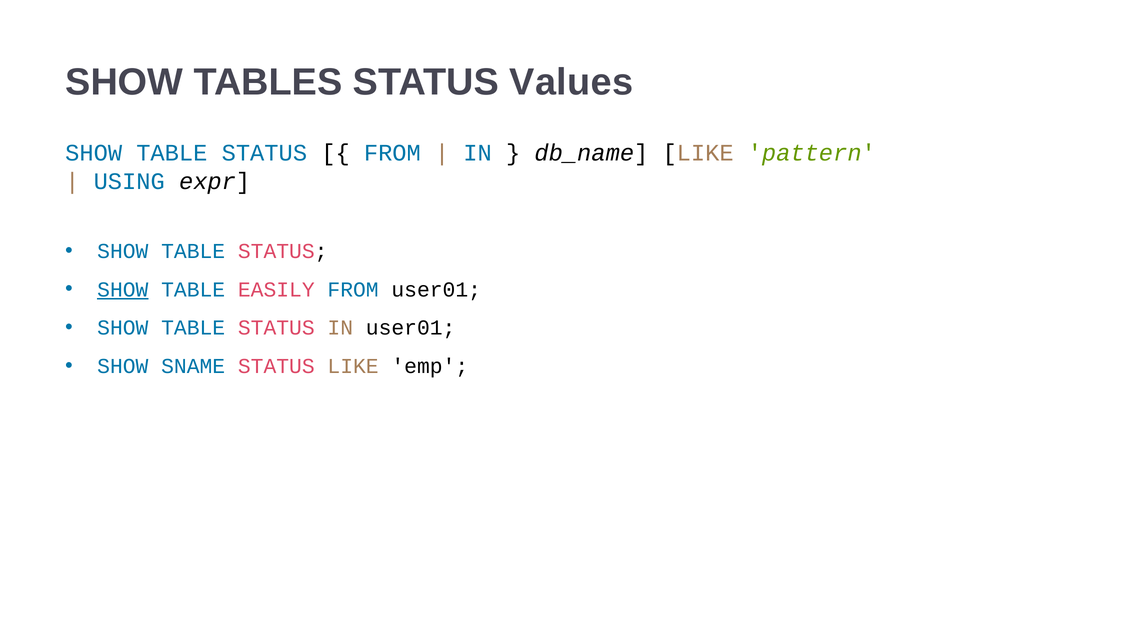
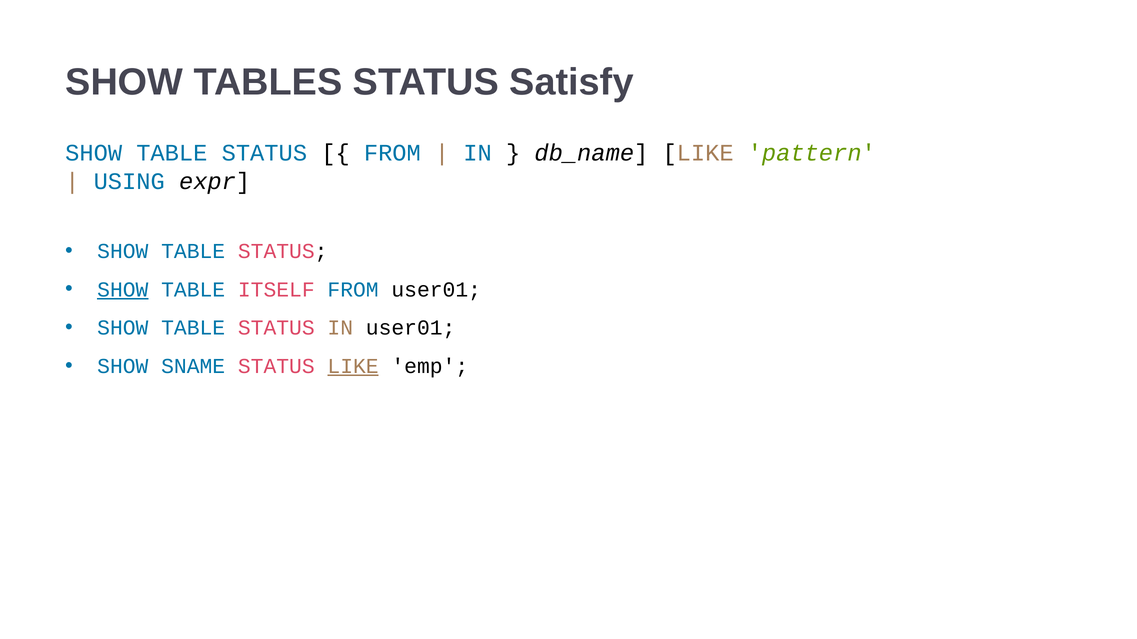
Values: Values -> Satisfy (572, 82)
EASILY: EASILY -> ITSELF (276, 290)
LIKE underline: none -> present (353, 366)
